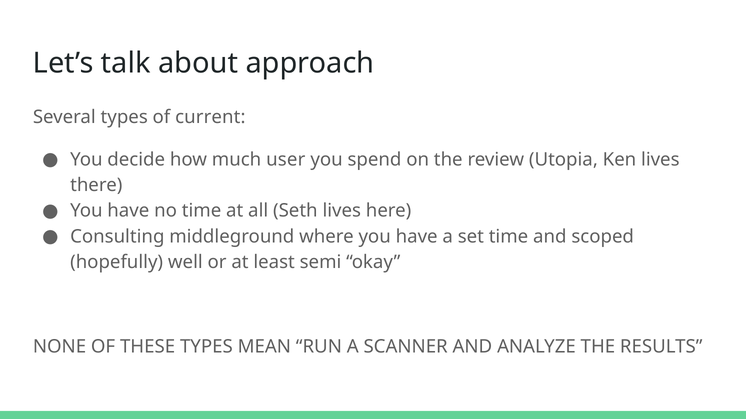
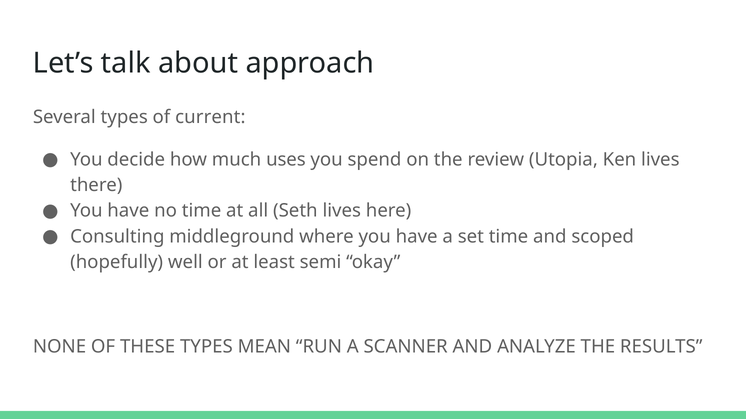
user: user -> uses (286, 160)
